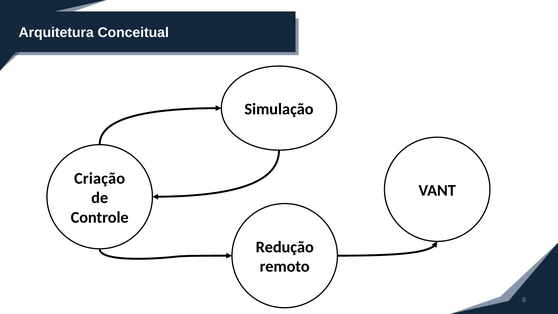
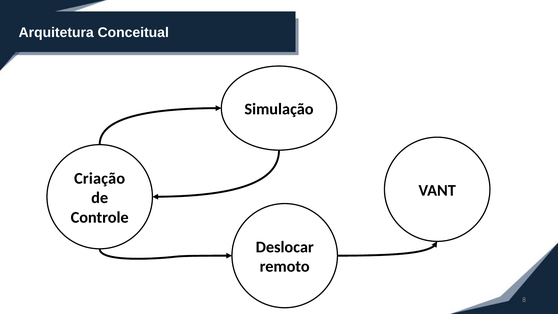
Redução: Redução -> Deslocar (285, 247)
